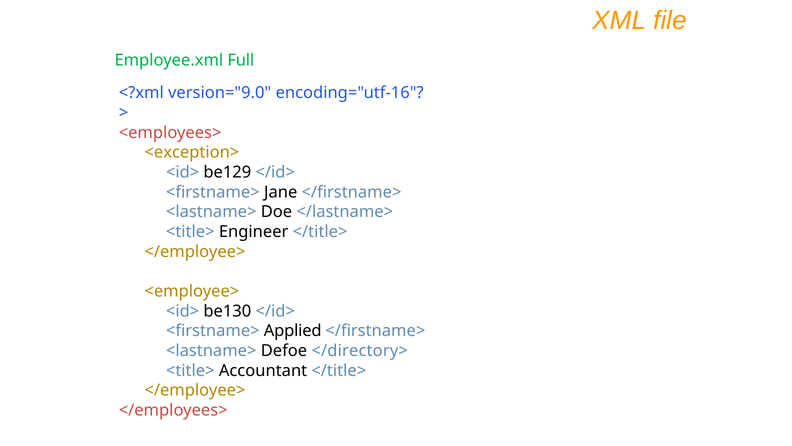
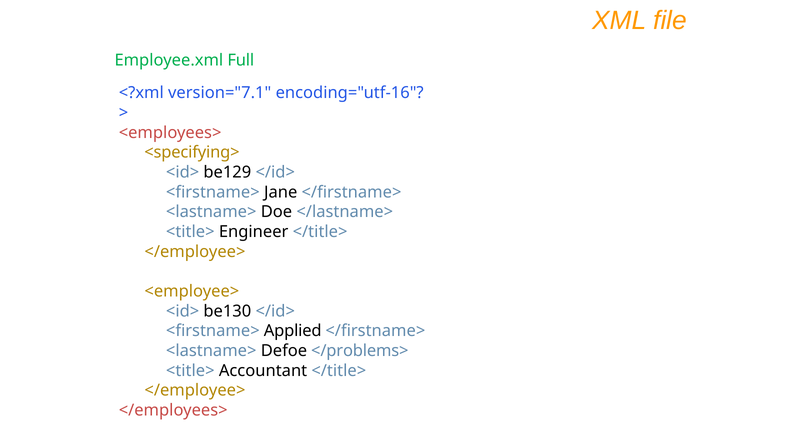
version="9.0: version="9.0 -> version="7.1 (220, 93)
<exception>: <exception> -> <specifying> (192, 152)
</directory>: </directory> -> </problems> (360, 350)
